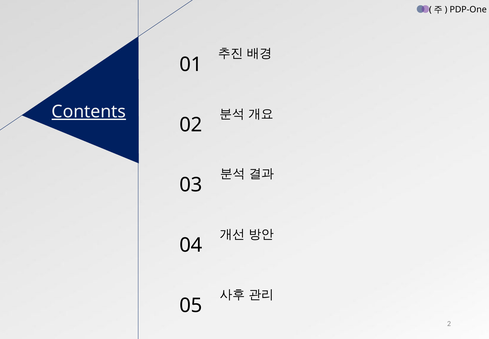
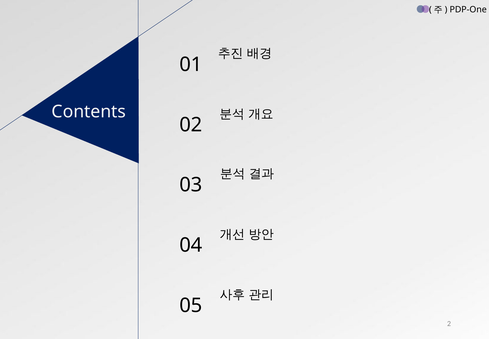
Contents underline: present -> none (89, 112)
